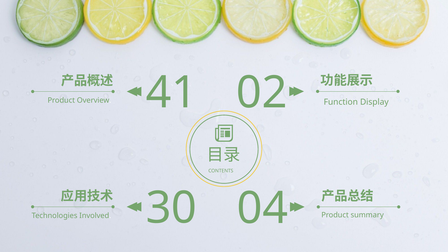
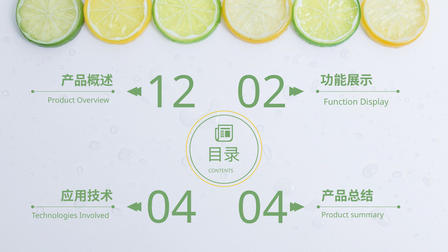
41: 41 -> 12 (171, 93)
Involved 30: 30 -> 04 (171, 208)
